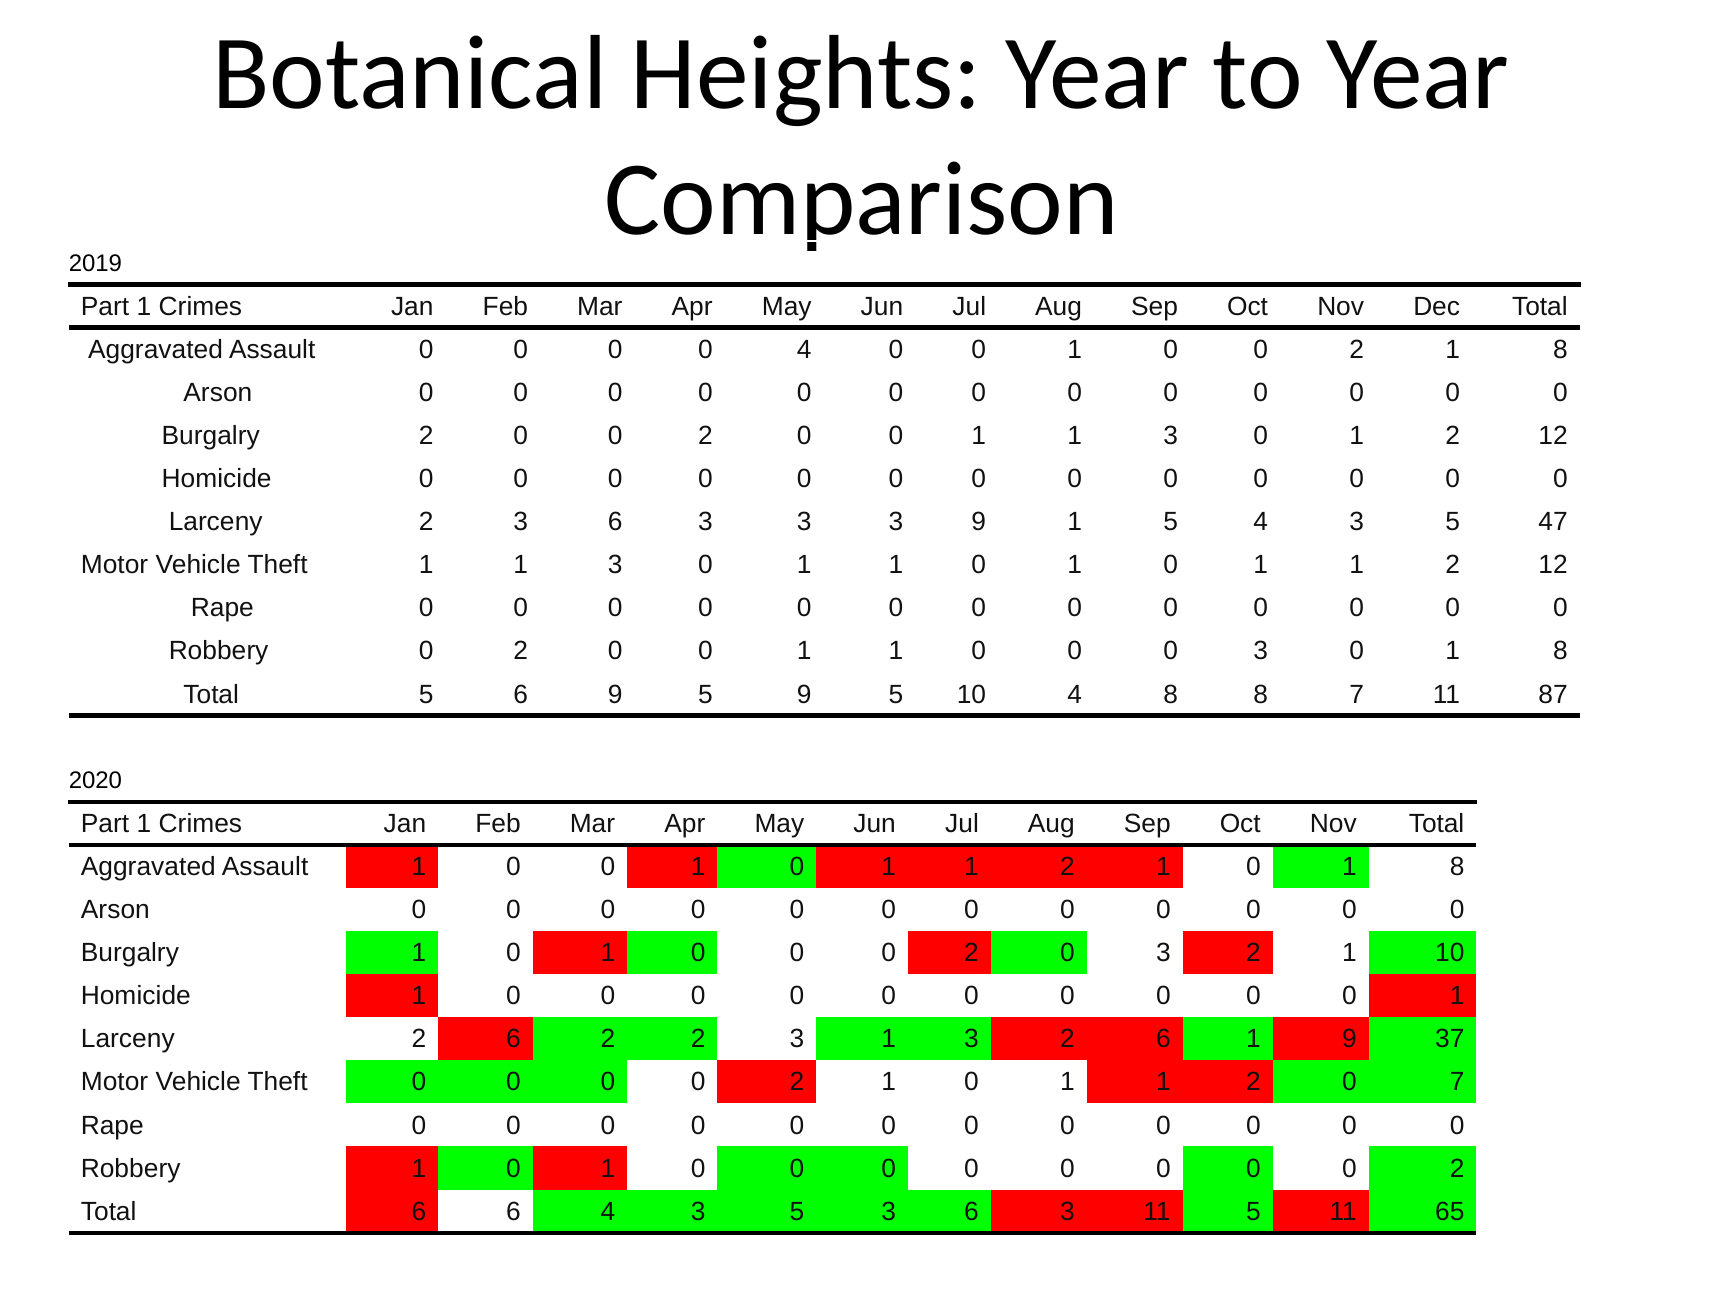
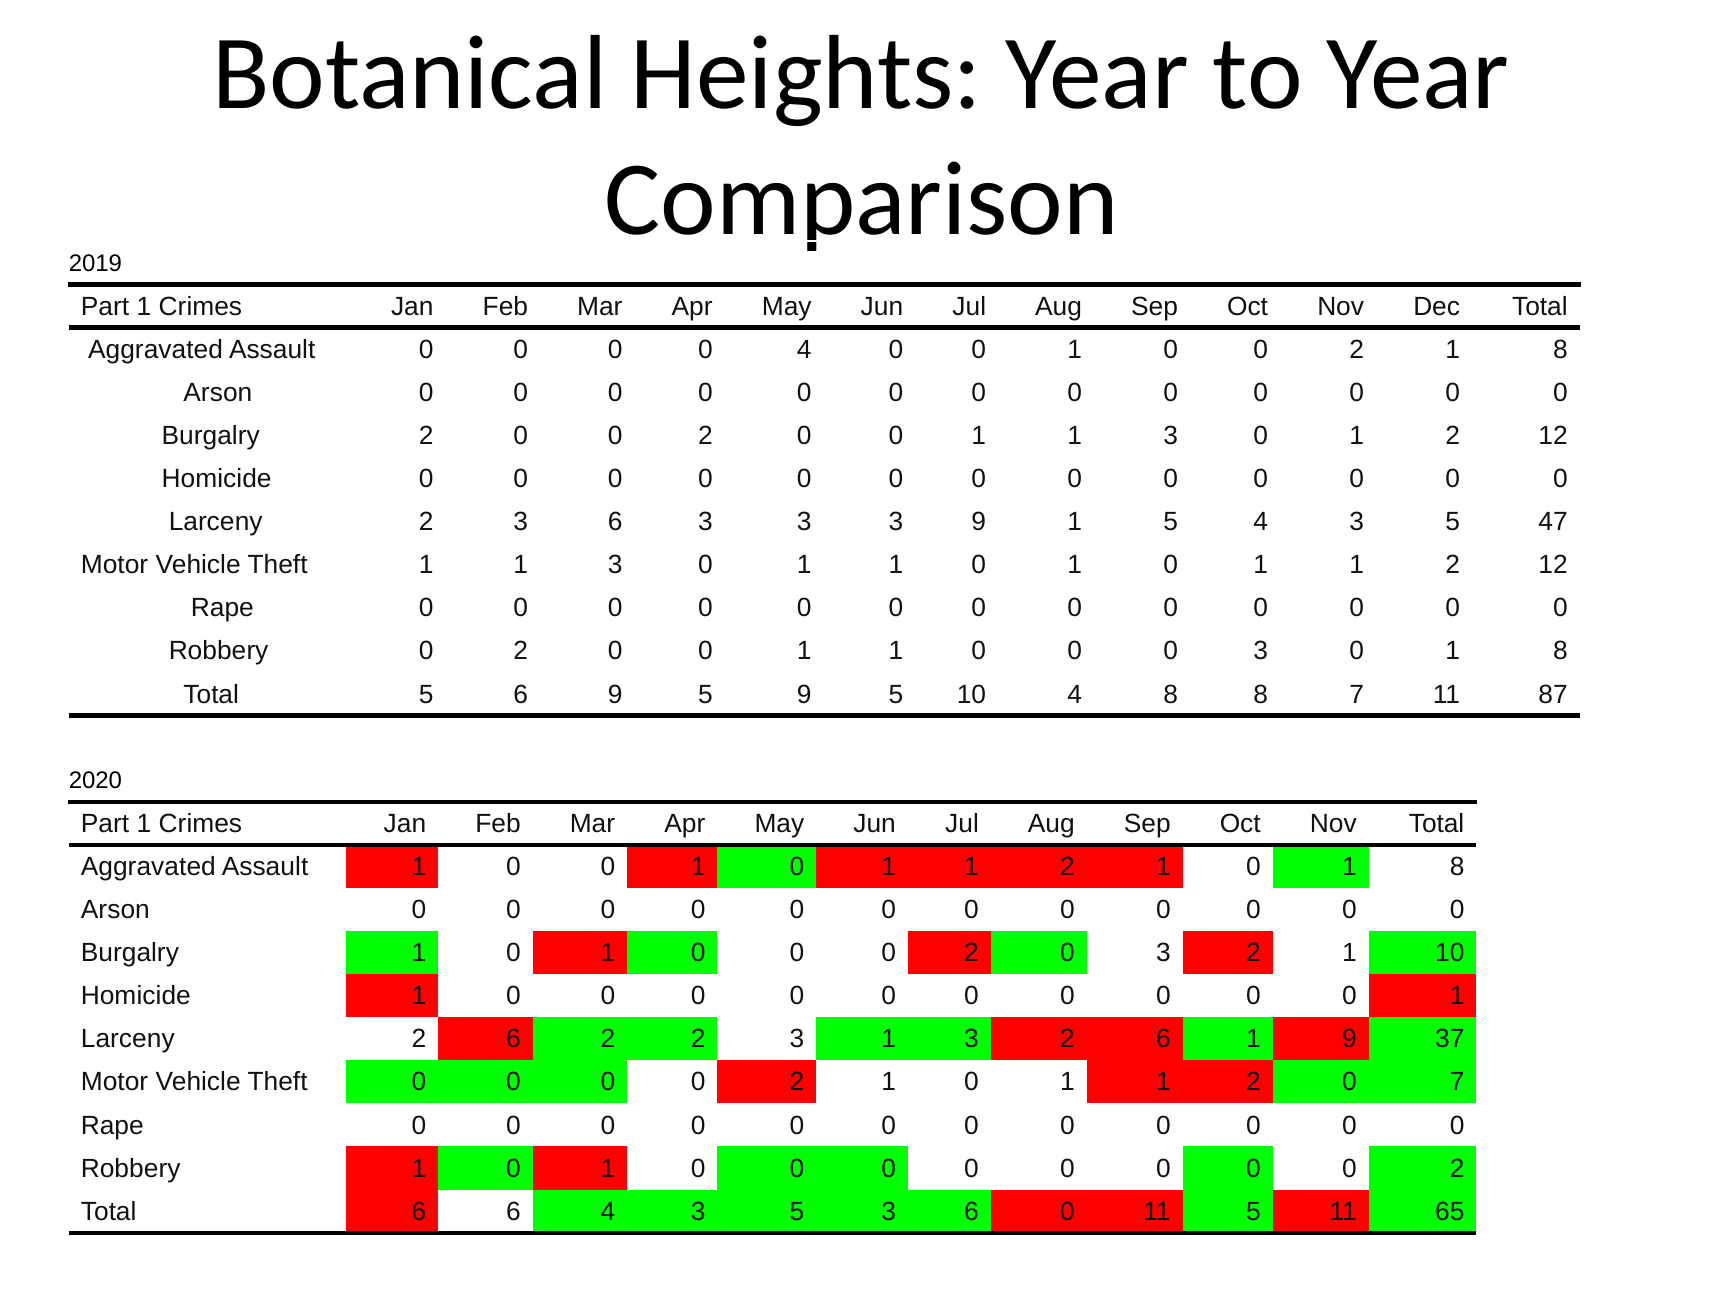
5 3 6 3: 3 -> 0 (1067, 1212)
